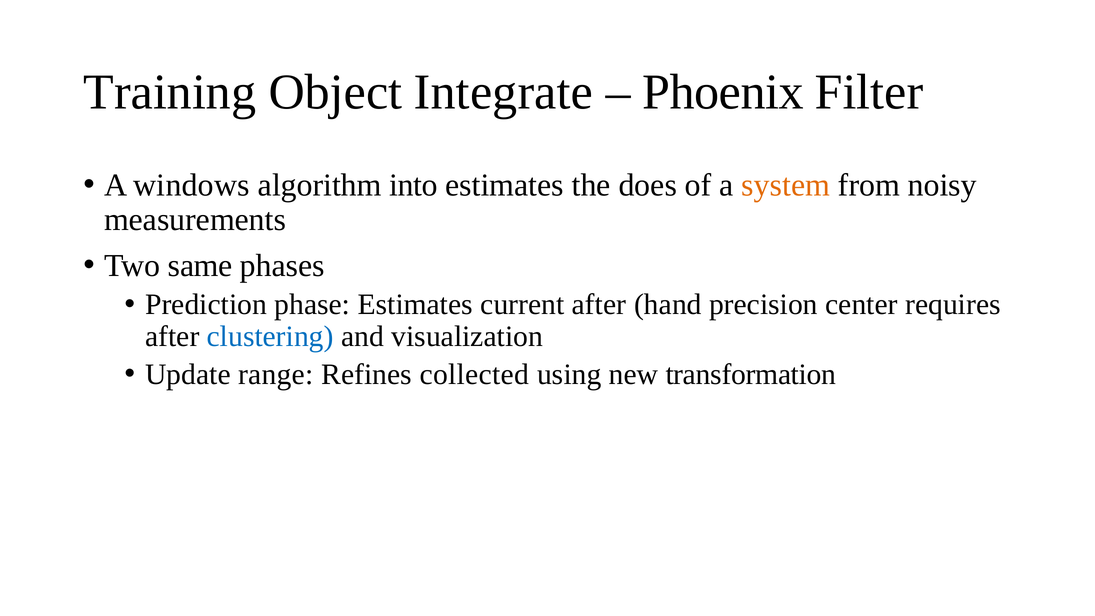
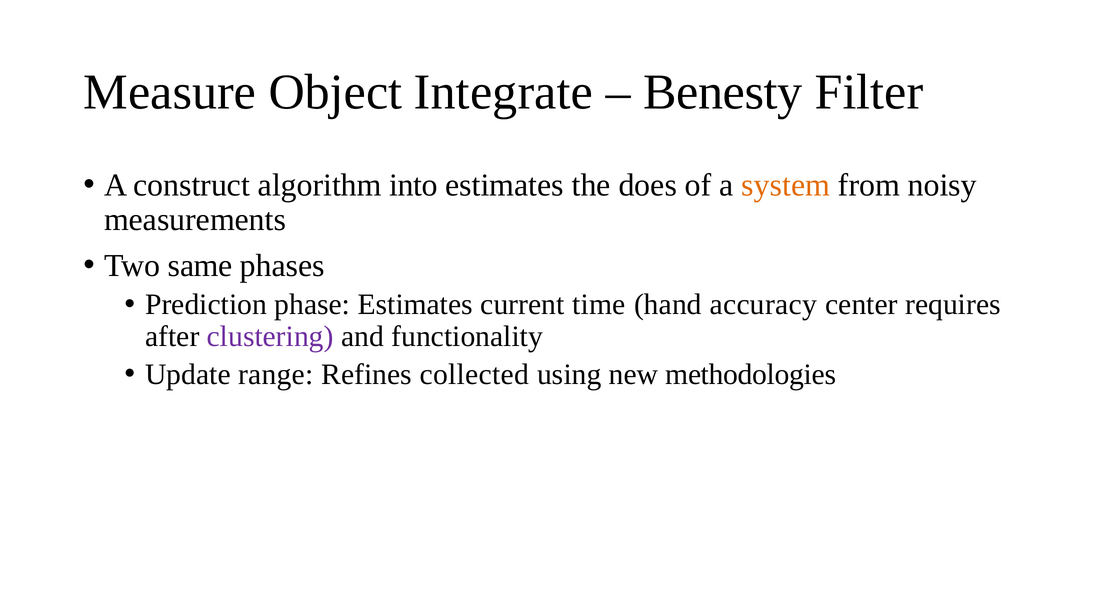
Training: Training -> Measure (170, 92)
Phoenix: Phoenix -> Benesty (723, 92)
windows: windows -> construct (192, 185)
current after: after -> time (599, 304)
precision: precision -> accuracy (763, 304)
clustering colour: blue -> purple (270, 336)
visualization: visualization -> functionality (467, 336)
transformation: transformation -> methodologies (751, 374)
